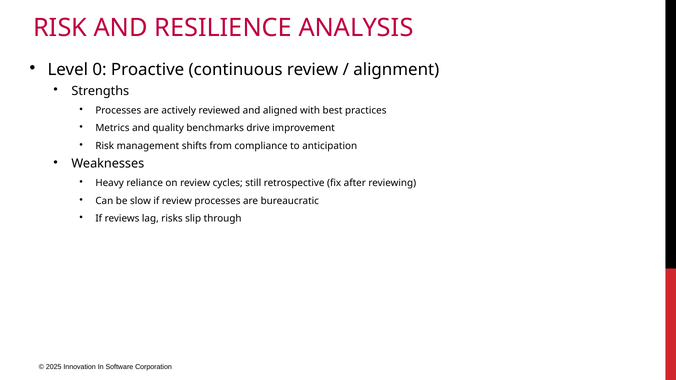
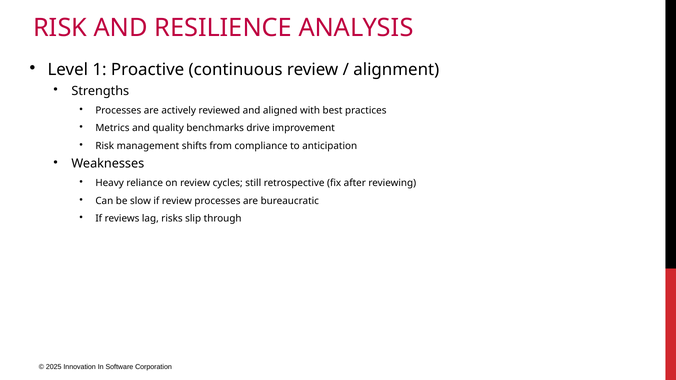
0: 0 -> 1 (99, 70)
